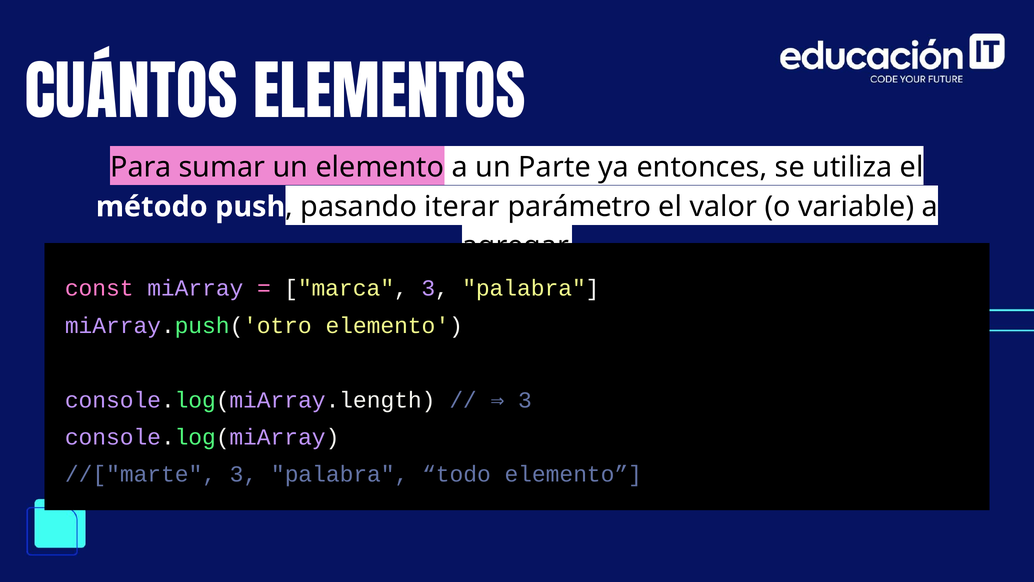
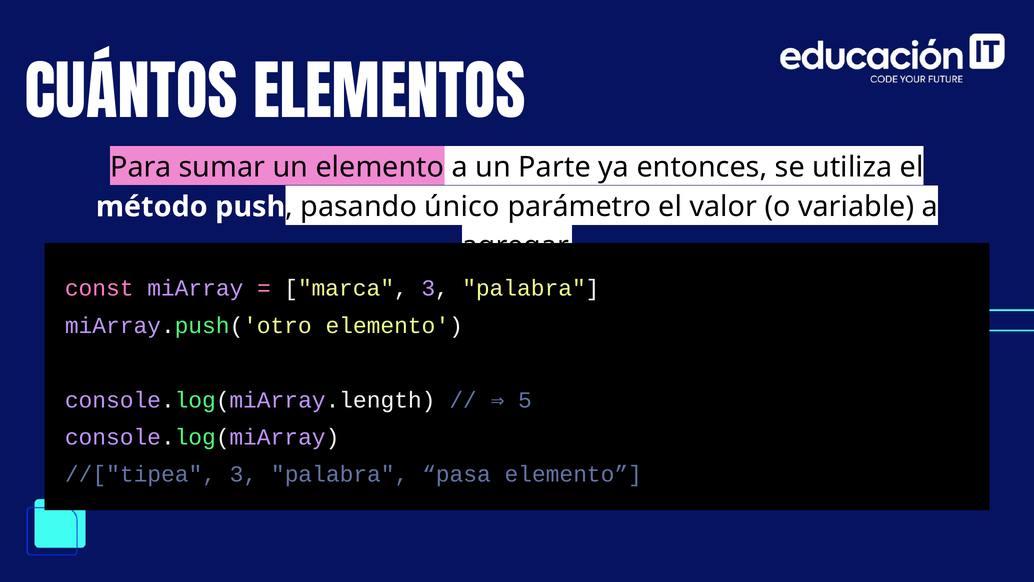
iterar: iterar -> único (462, 207)
3: 3 -> 5 (525, 400)
//["marte: //["marte -> //["tipea (141, 474)
todo: todo -> pasa (457, 474)
